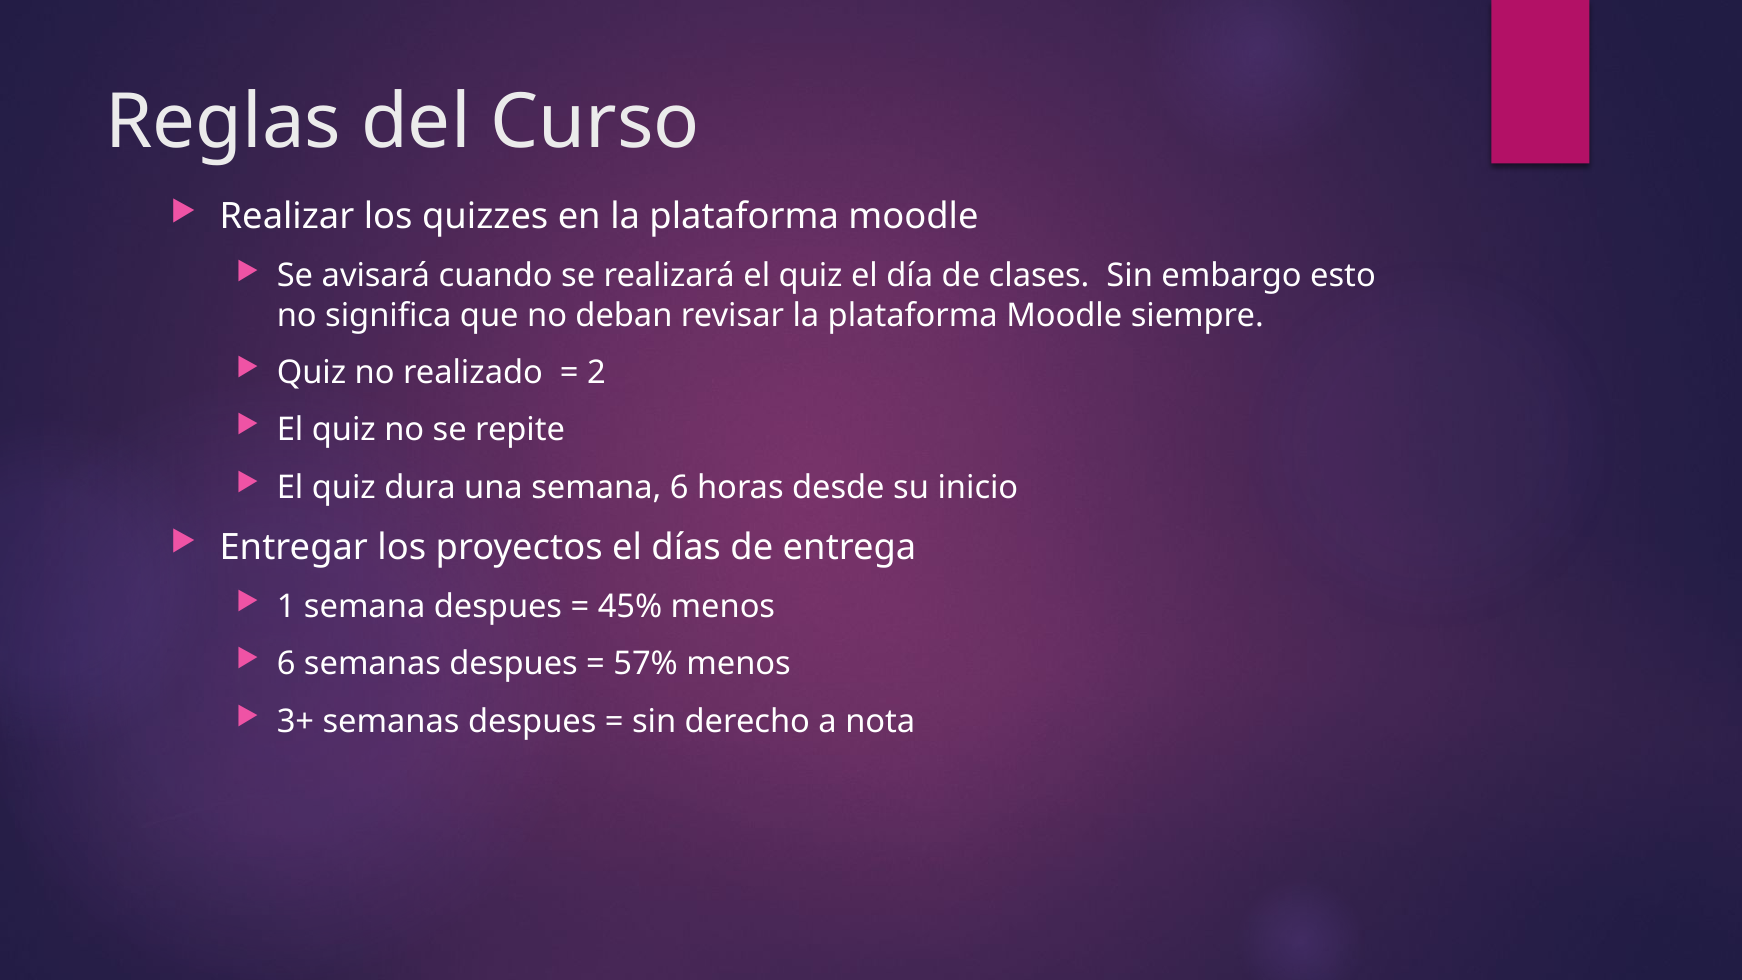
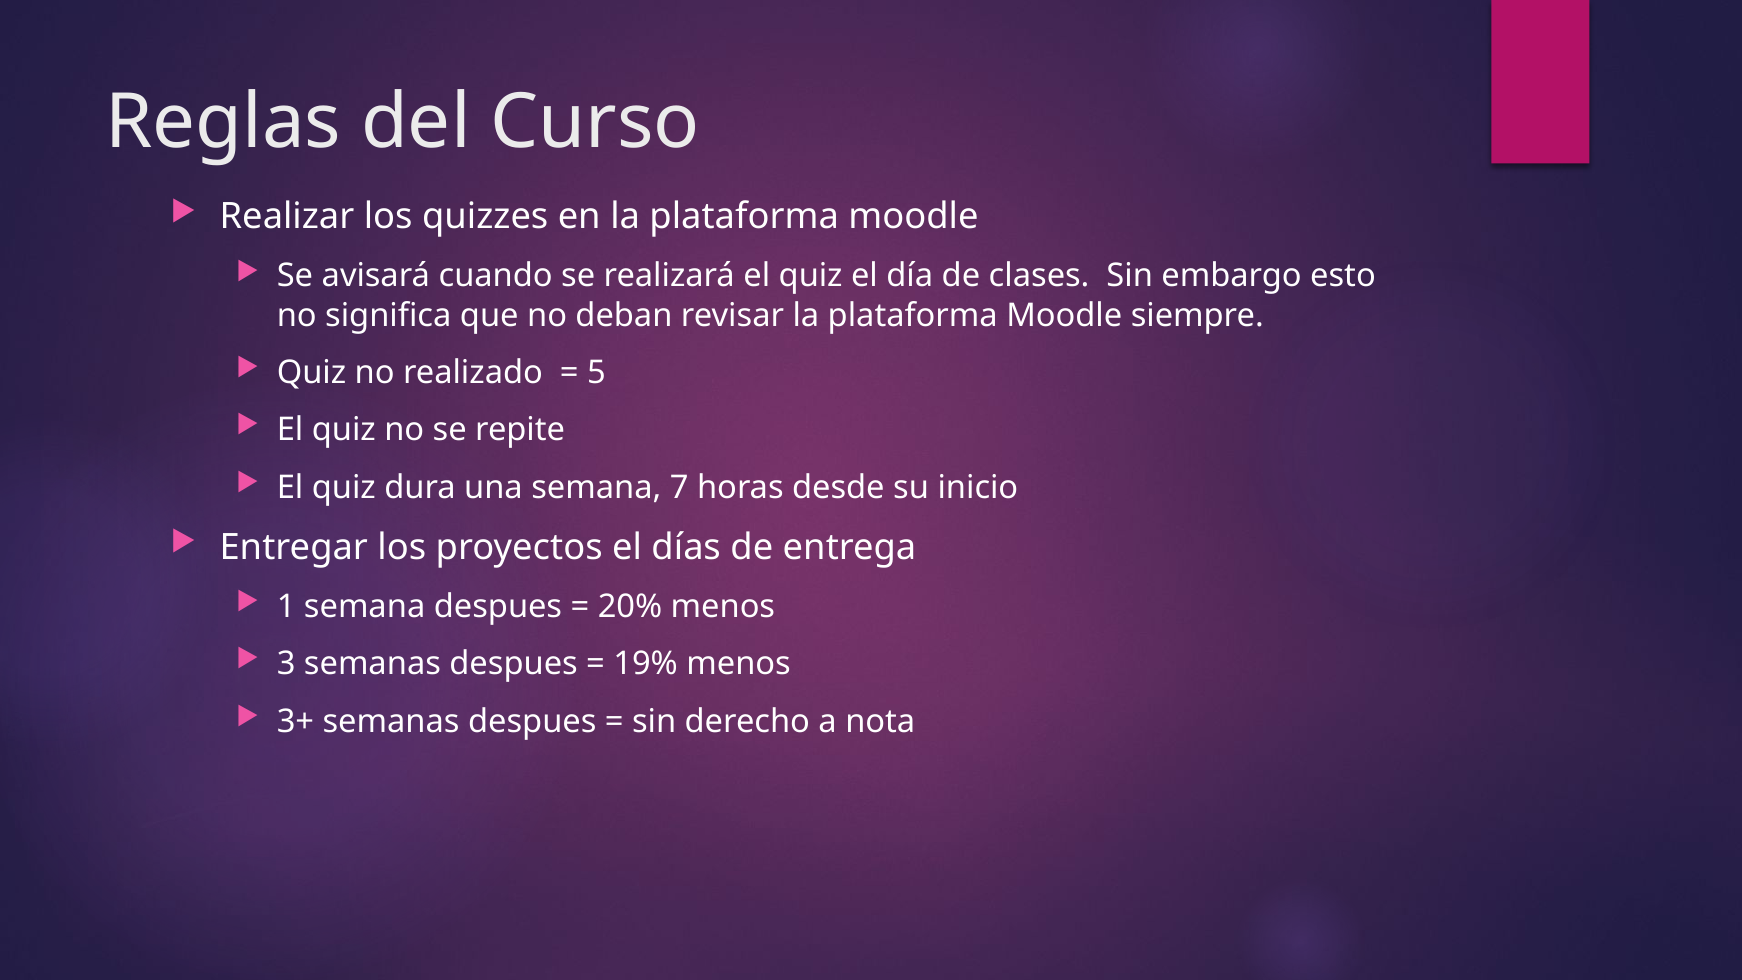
2: 2 -> 5 (596, 373)
semana 6: 6 -> 7 (679, 487)
45%: 45% -> 20% (630, 607)
6: 6 -> 3 (286, 664)
57%: 57% -> 19% (646, 664)
